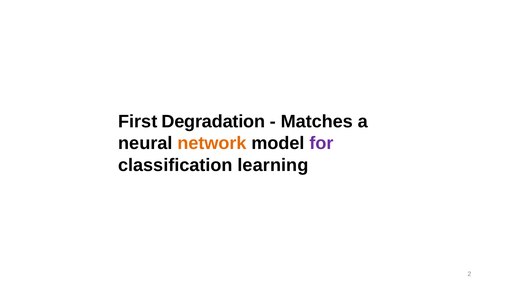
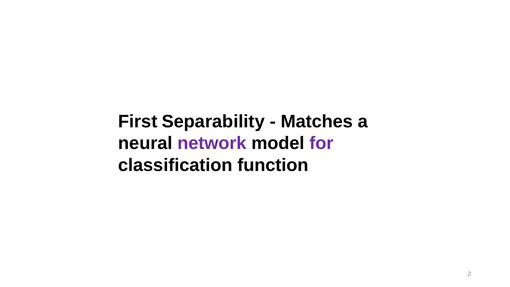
Degradation: Degradation -> Separability (213, 122)
network colour: orange -> purple (212, 143)
learning: learning -> function (273, 165)
